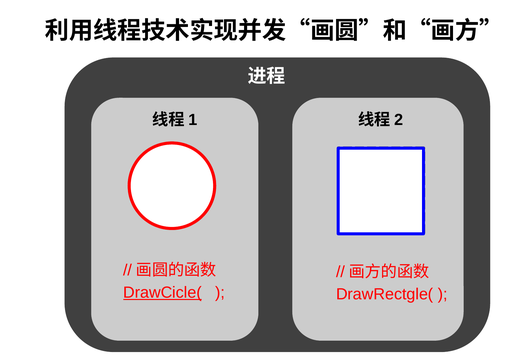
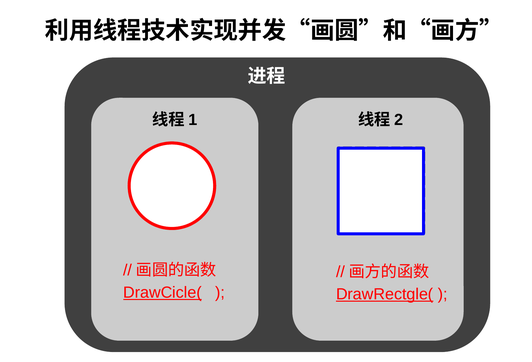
DrawRectgle( underline: none -> present (385, 294)
